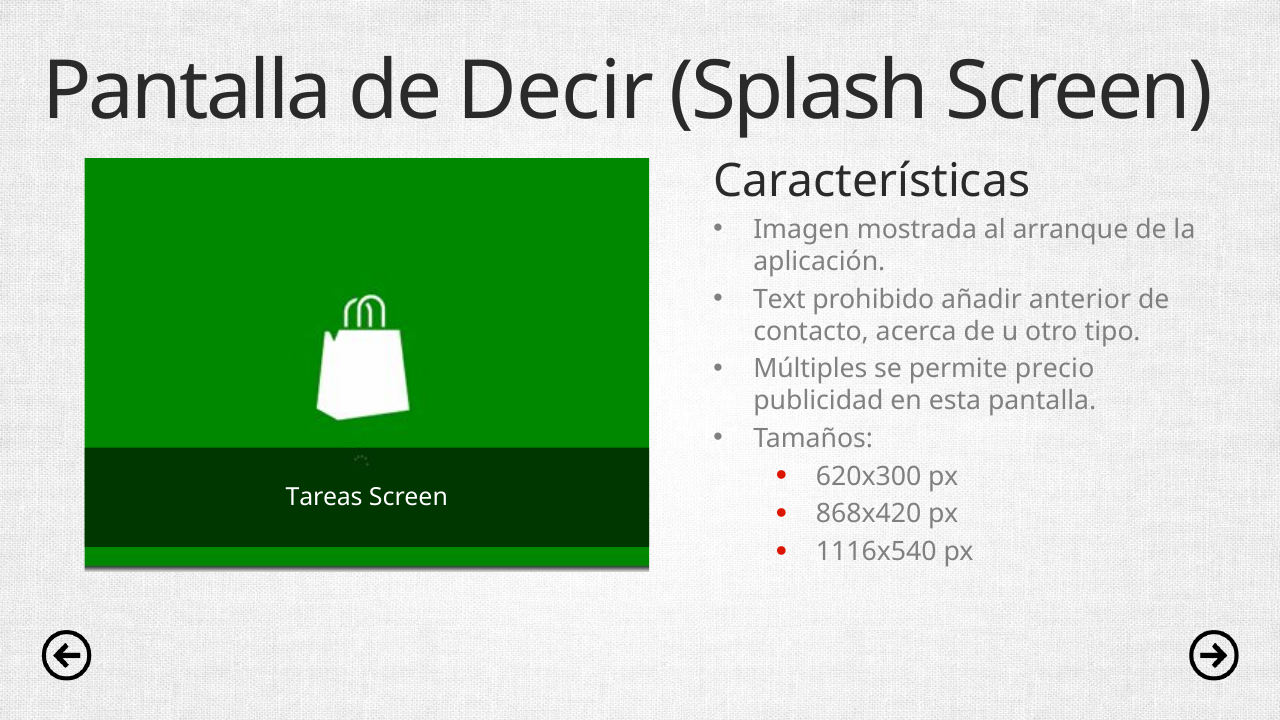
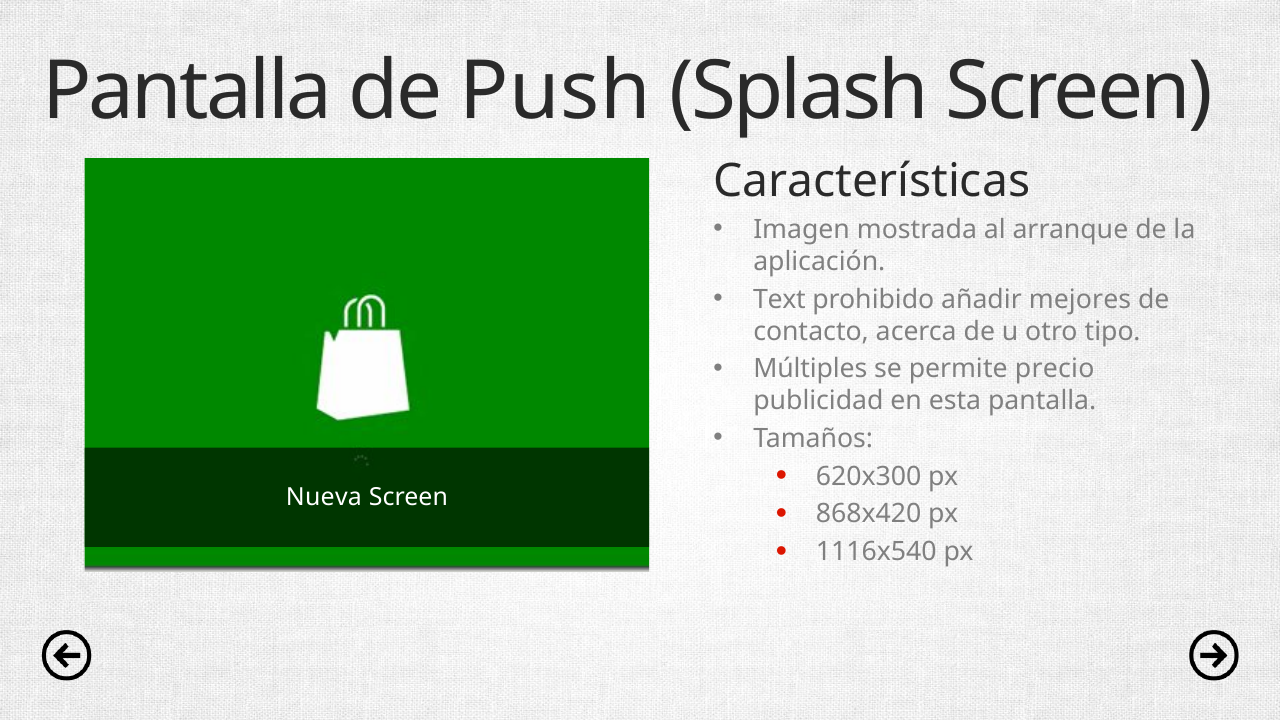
Decir: Decir -> Push (555, 92)
anterior: anterior -> mejores (1080, 299)
Tareas: Tareas -> Nueva (324, 497)
